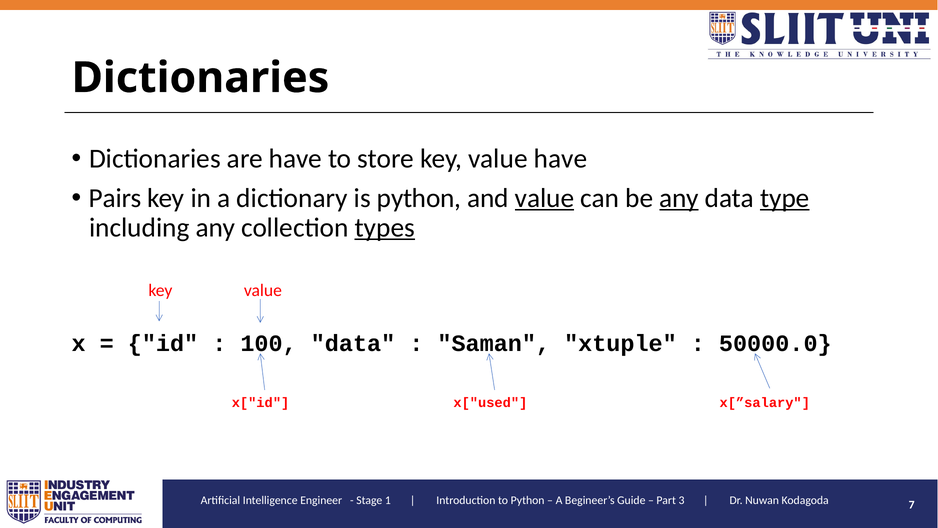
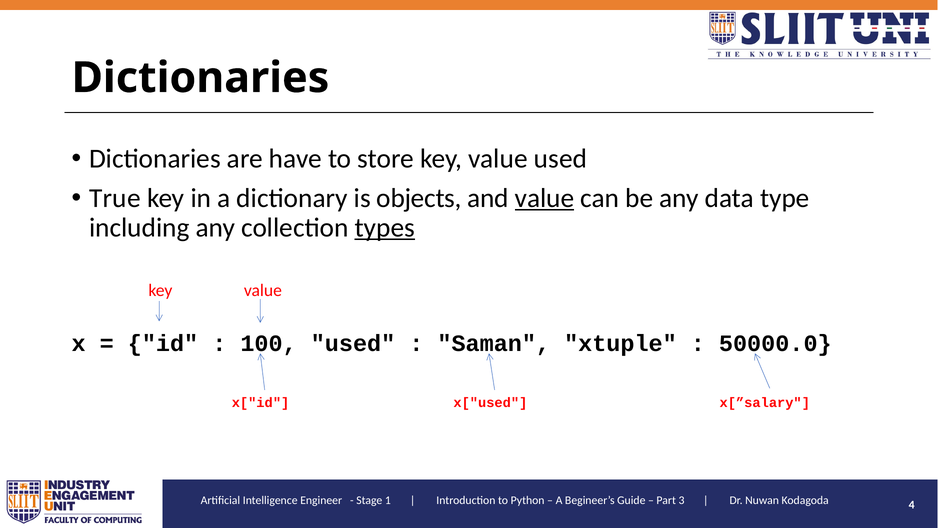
value have: have -> used (561, 159)
Pairs: Pairs -> True (115, 198)
is python: python -> objects (419, 198)
any underline: present -> none (679, 198)
type underline: present -> none (785, 198)
100 data: data -> used (353, 343)
7: 7 -> 4 (912, 505)
